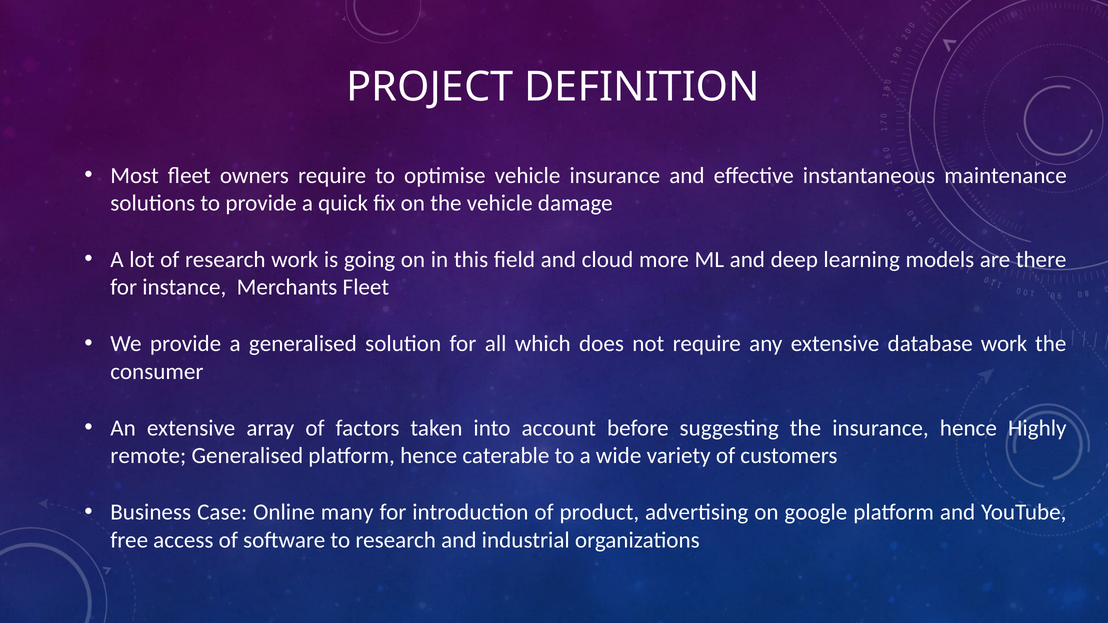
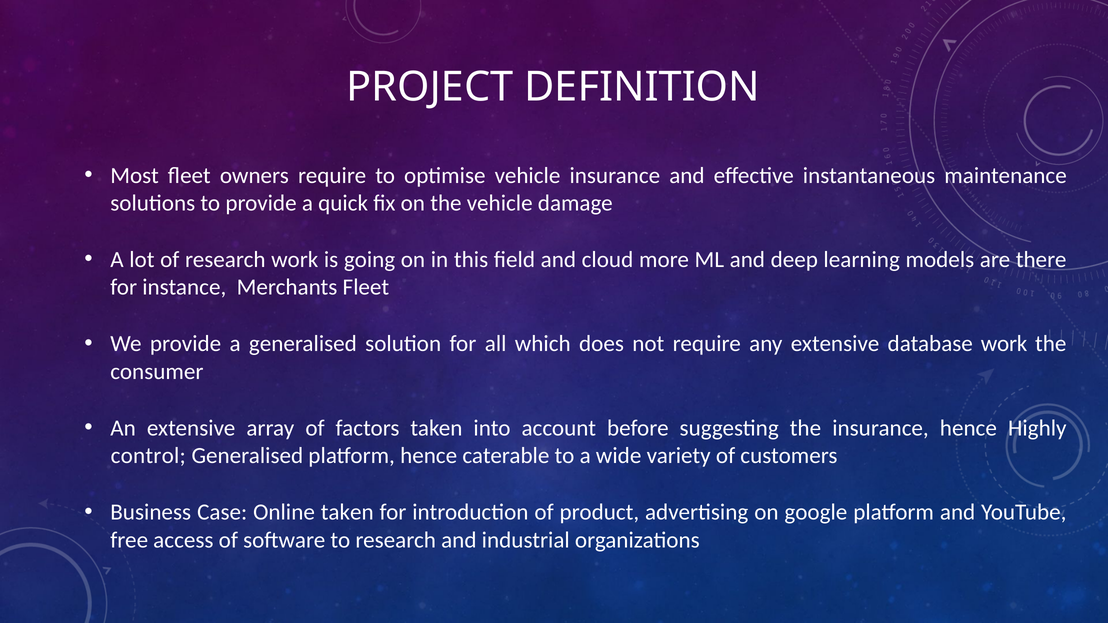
remote: remote -> control (148, 456)
Online many: many -> taken (347, 513)
